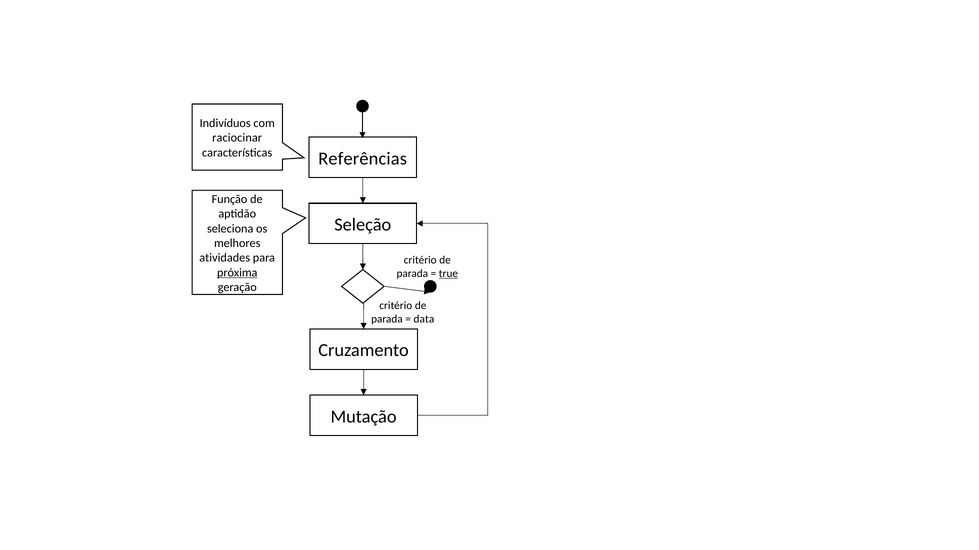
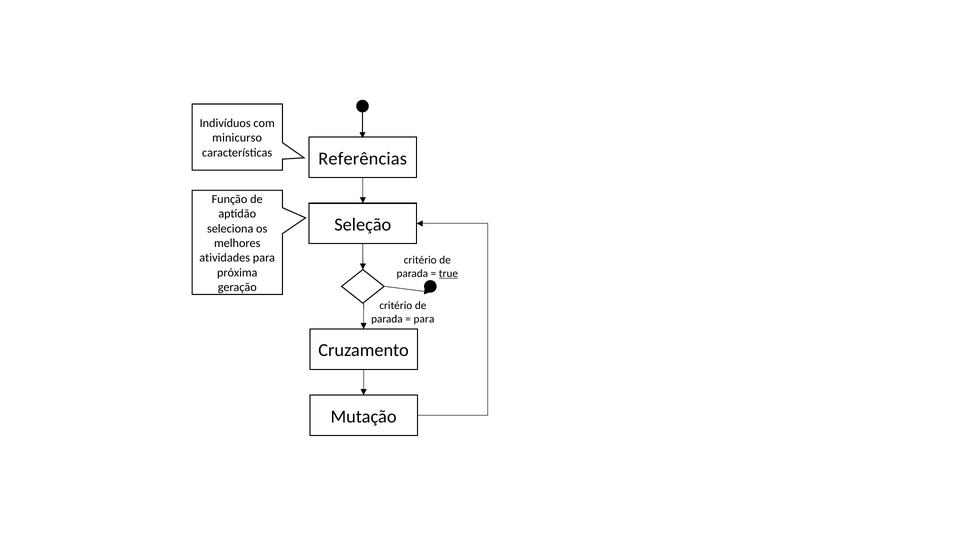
raciocinar: raciocinar -> minicurso (237, 138)
próxima underline: present -> none (237, 273)
data: data -> para (424, 319)
